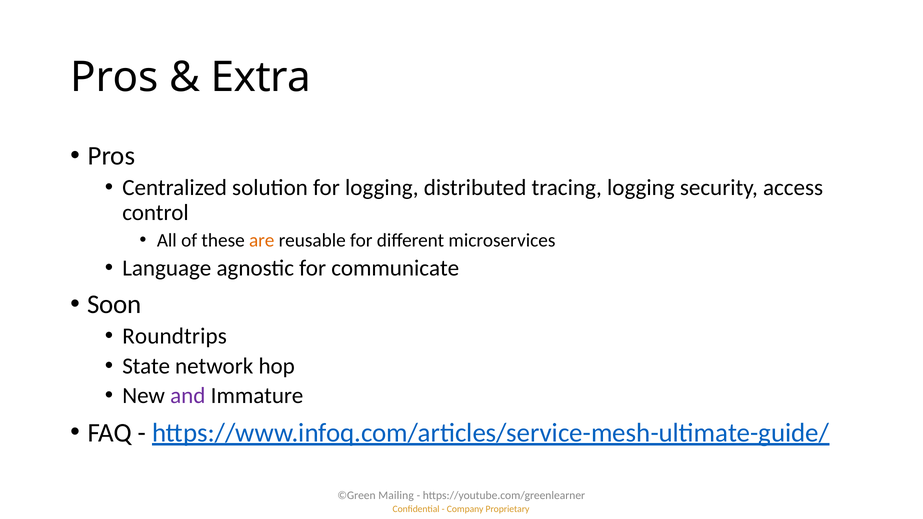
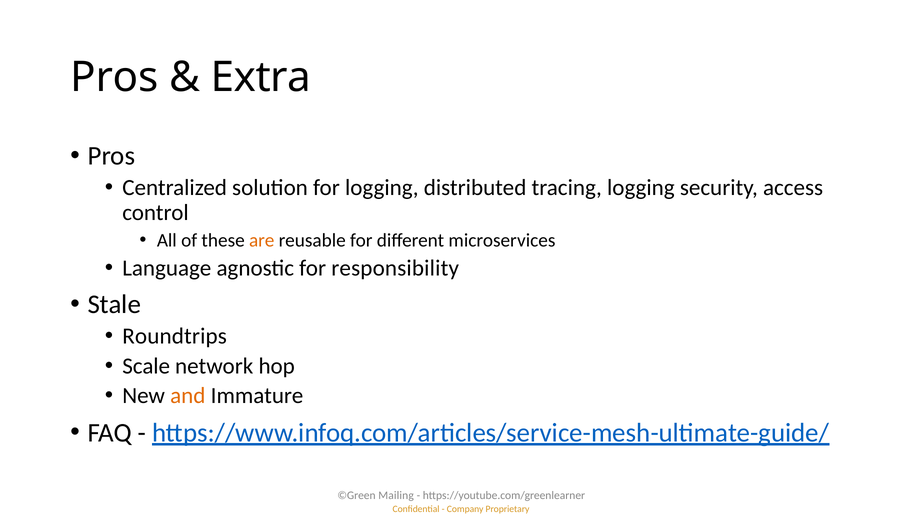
communicate: communicate -> responsibility (395, 268)
Soon: Soon -> Stale (114, 305)
State: State -> Scale (146, 366)
and colour: purple -> orange (188, 396)
